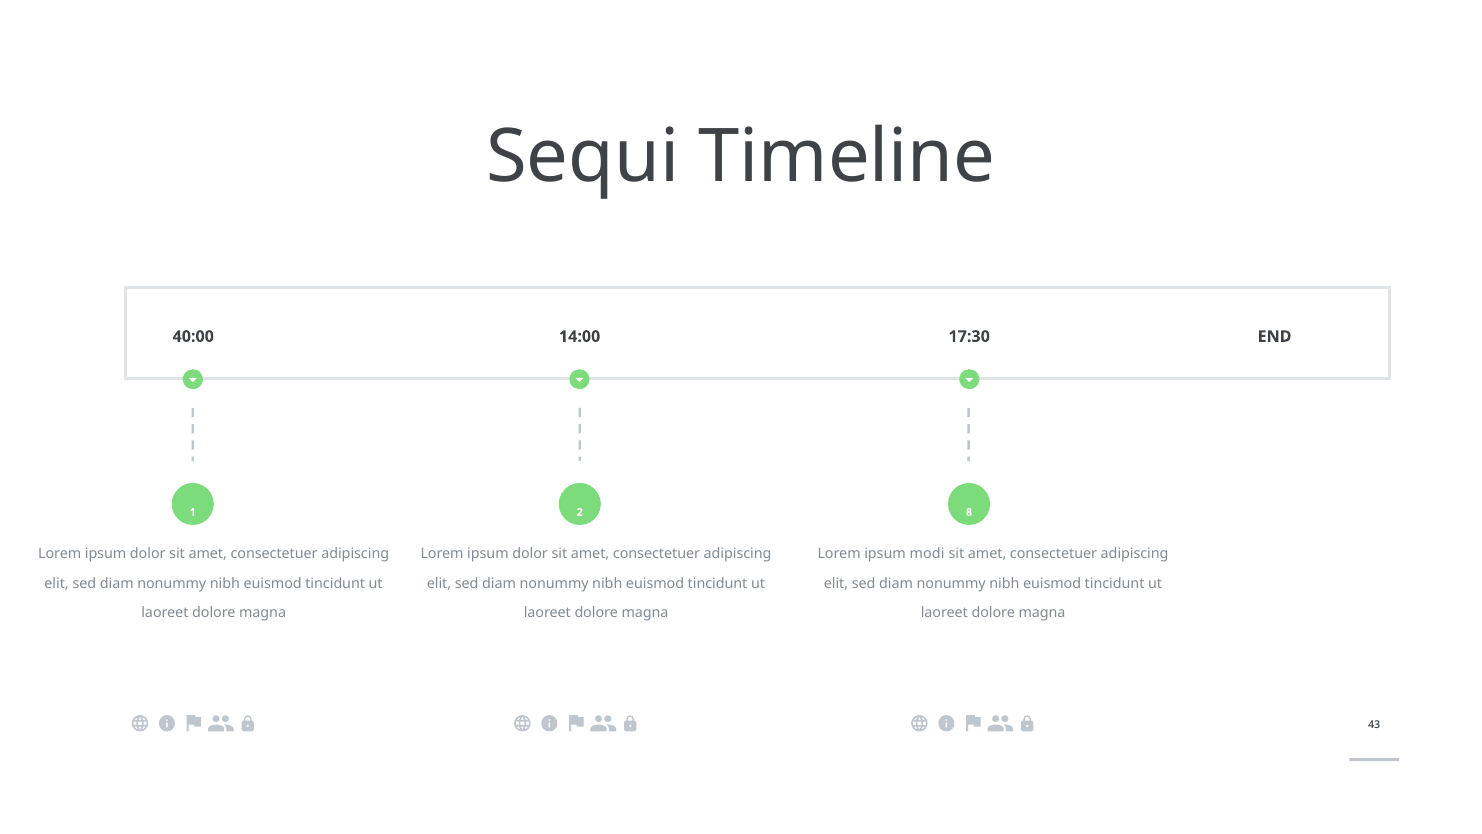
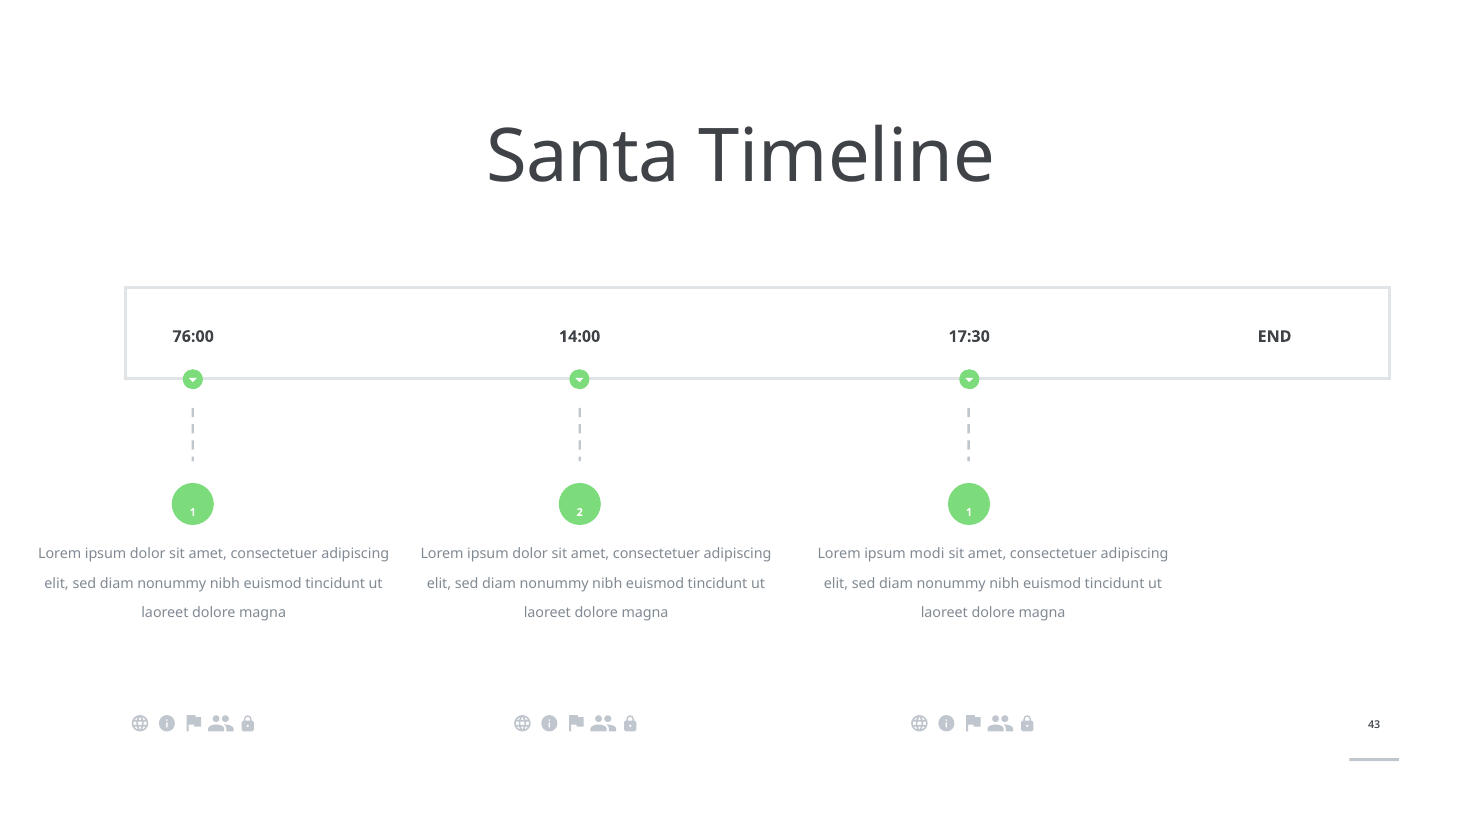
Sequi: Sequi -> Santa (583, 157)
40:00: 40:00 -> 76:00 (193, 336)
2 8: 8 -> 1 (969, 512)
